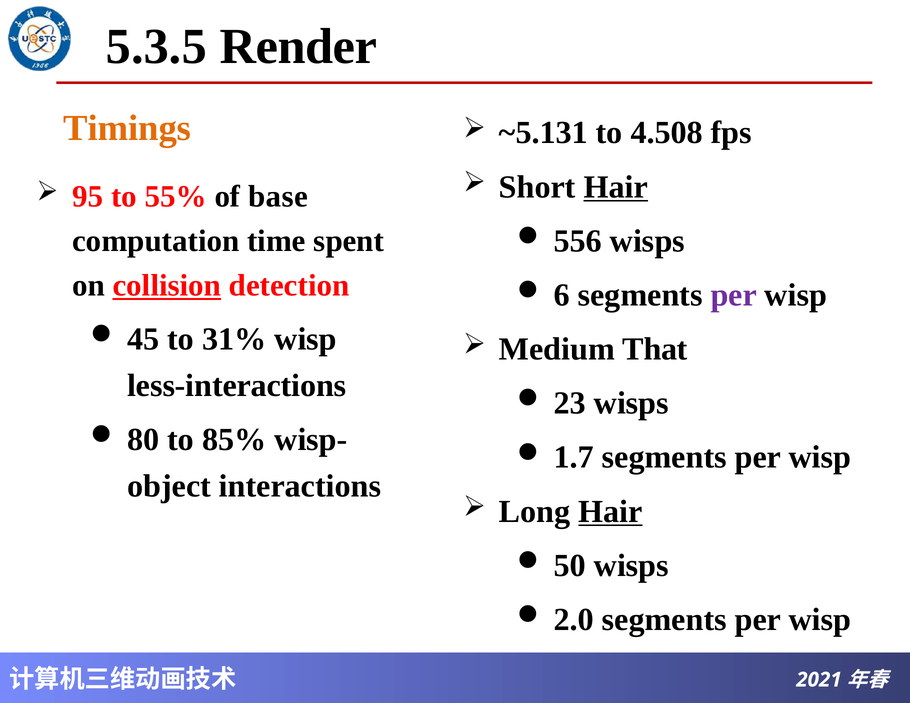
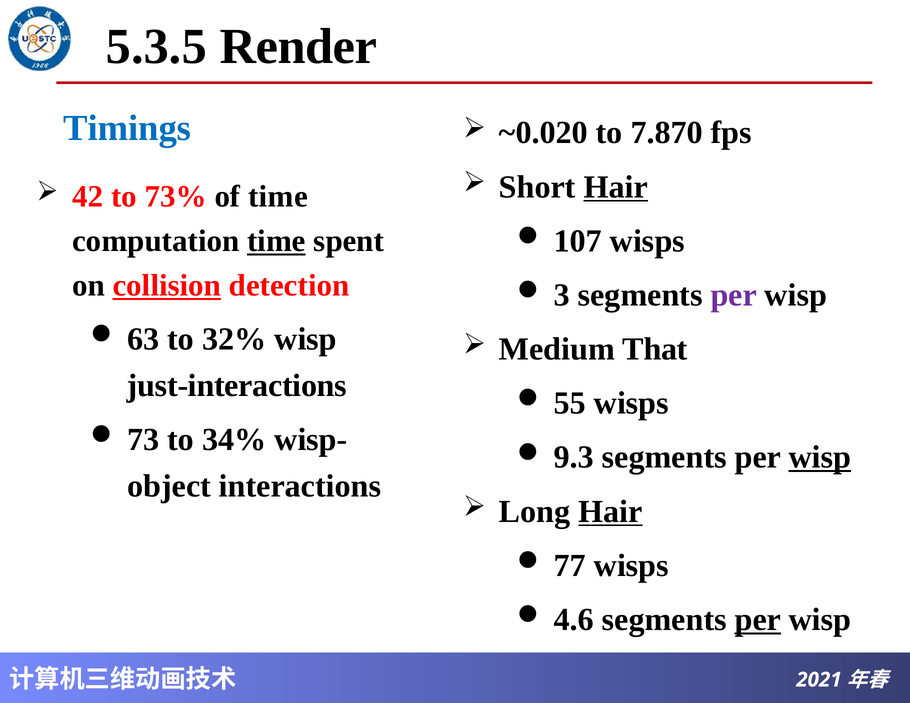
Timings colour: orange -> blue (127, 128)
~5.131: ~5.131 -> ~0.020 (543, 133)
4.508: 4.508 -> 7.870 (667, 133)
95: 95 -> 42 (88, 196)
55%: 55% -> 73% (176, 196)
of base: base -> time (278, 196)
556: 556 -> 107 (578, 241)
time underline: none -> present (276, 241)
6: 6 -> 3 (562, 295)
45: 45 -> 63 (143, 339)
31%: 31% -> 32% (234, 339)
less-interactions: less-interactions -> just-interactions (237, 386)
23: 23 -> 55 (570, 403)
80: 80 -> 73 (143, 440)
85%: 85% -> 34% (234, 440)
1.7: 1.7 -> 9.3 (574, 457)
wisp underline: none -> present (820, 457)
50: 50 -> 77 (570, 566)
2.0: 2.0 -> 4.6 (574, 620)
per underline: none -> present (758, 620)
